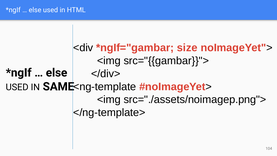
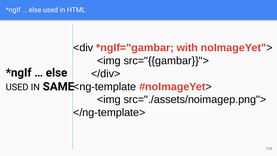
size: size -> with (187, 48)
